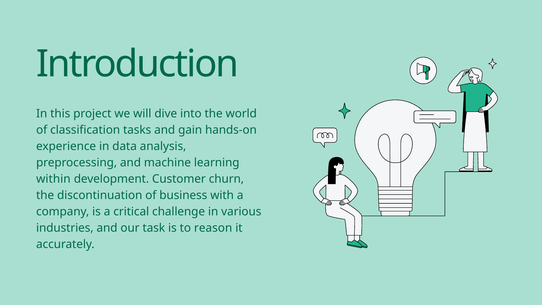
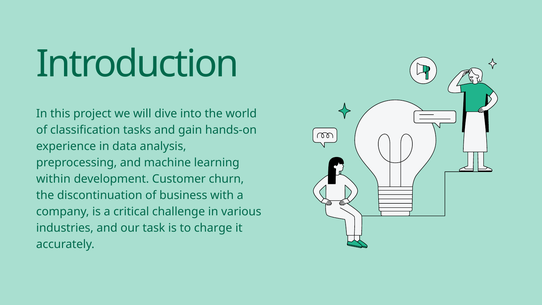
reason: reason -> charge (213, 228)
